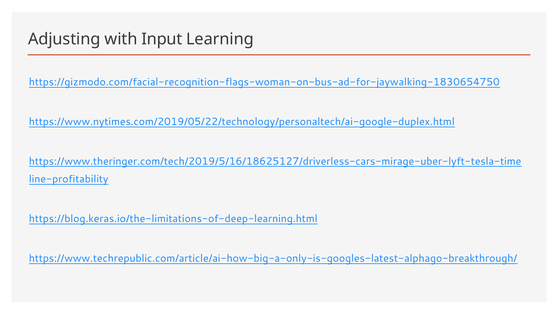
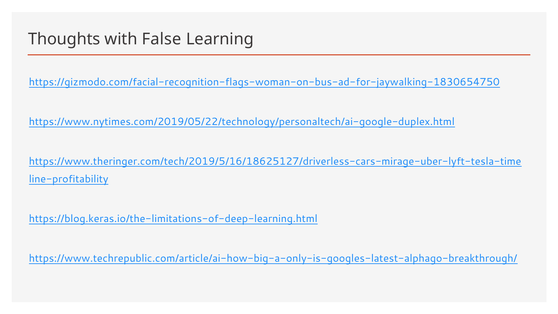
Adjusting: Adjusting -> Thoughts (64, 39)
Input: Input -> False (162, 39)
